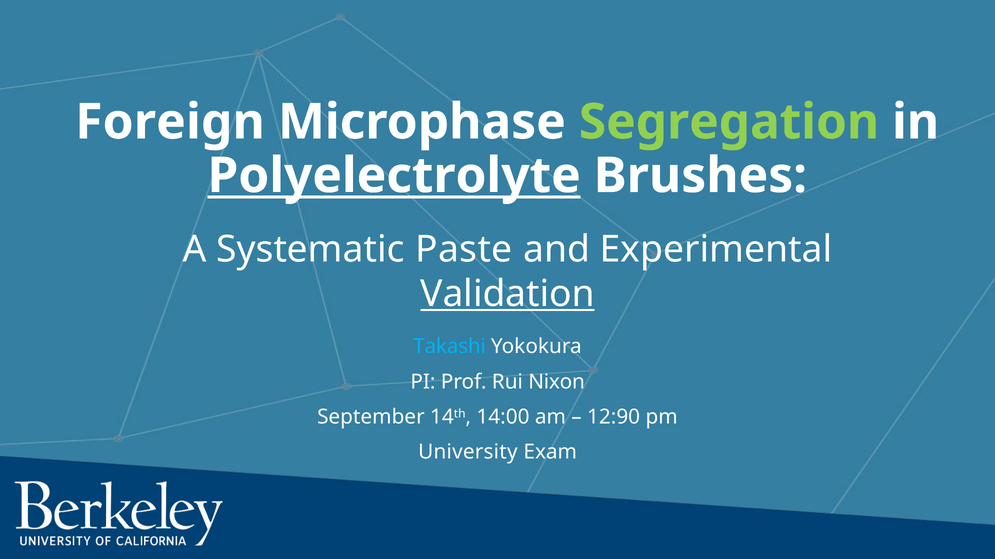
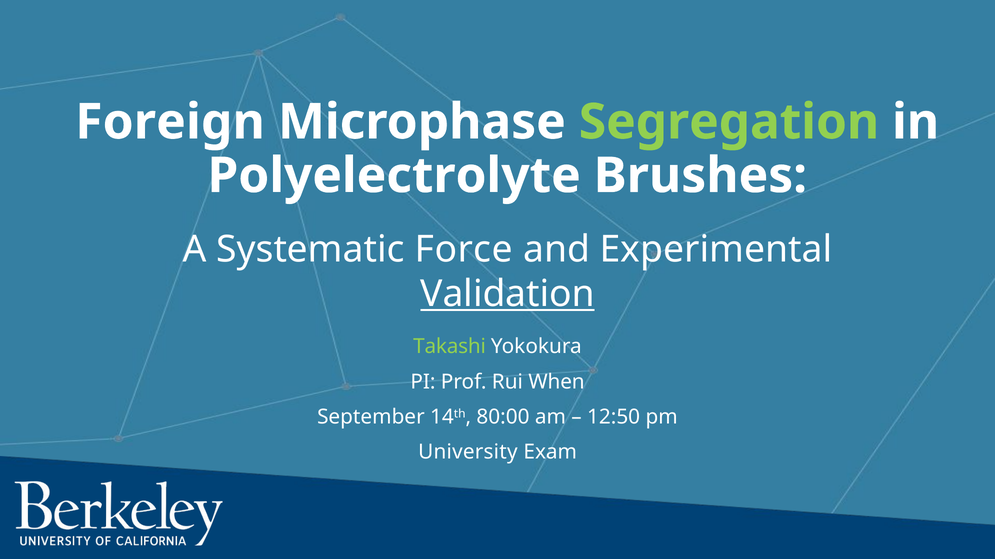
Polyelectrolyte underline: present -> none (394, 176)
Paste: Paste -> Force (464, 250)
Takashi colour: light blue -> light green (450, 347)
Nixon: Nixon -> When (557, 382)
14:00: 14:00 -> 80:00 (503, 417)
12:90: 12:90 -> 12:50 (614, 417)
